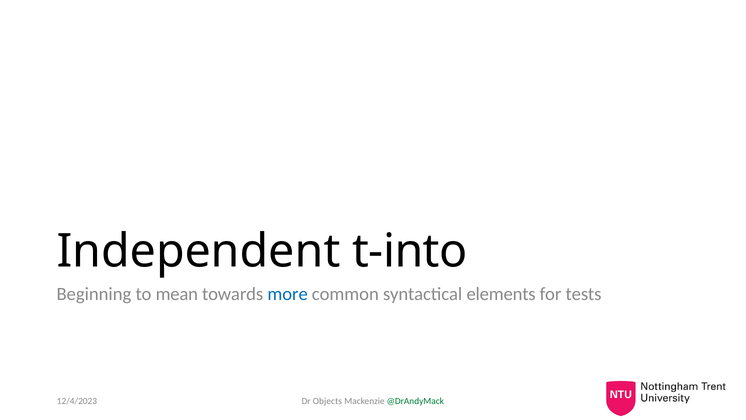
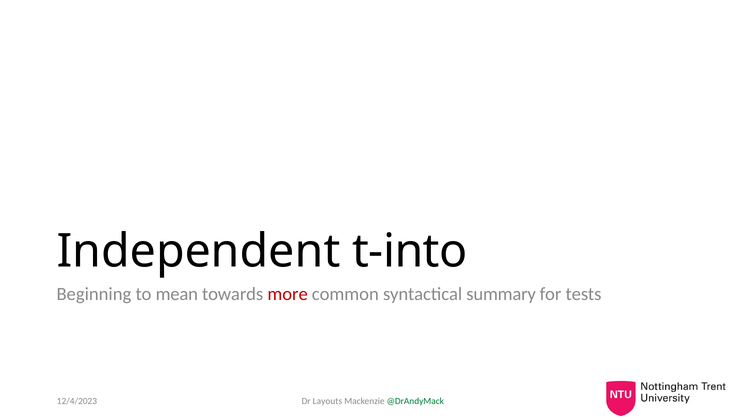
more colour: blue -> red (288, 294)
elements: elements -> summary (501, 294)
Objects: Objects -> Layouts (327, 401)
